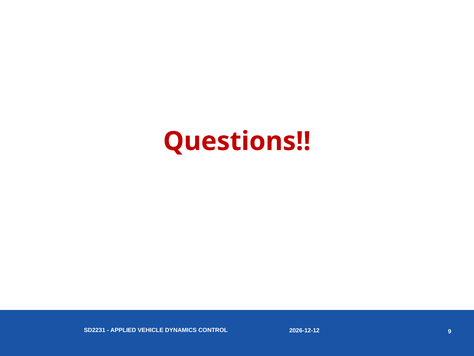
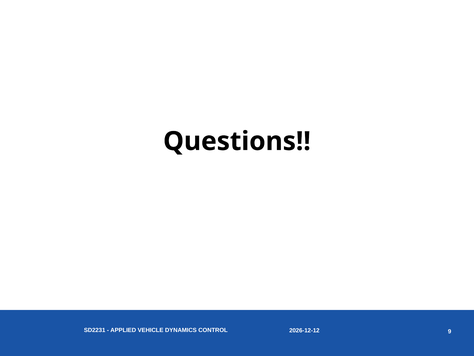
Questions colour: red -> black (237, 141)
